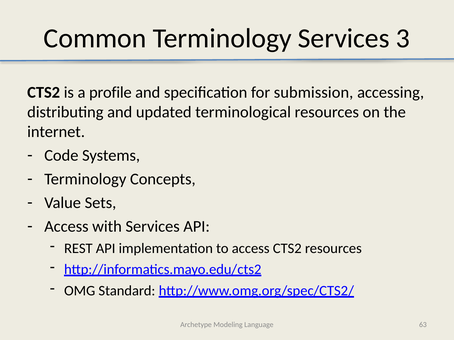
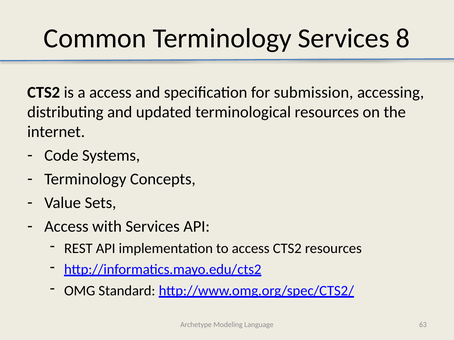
3: 3 -> 8 (403, 38)
a profile: profile -> access (110, 93)
